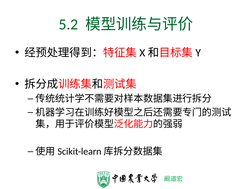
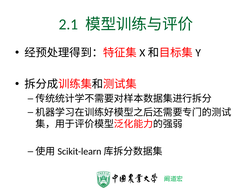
5.2: 5.2 -> 2.1 (68, 24)
